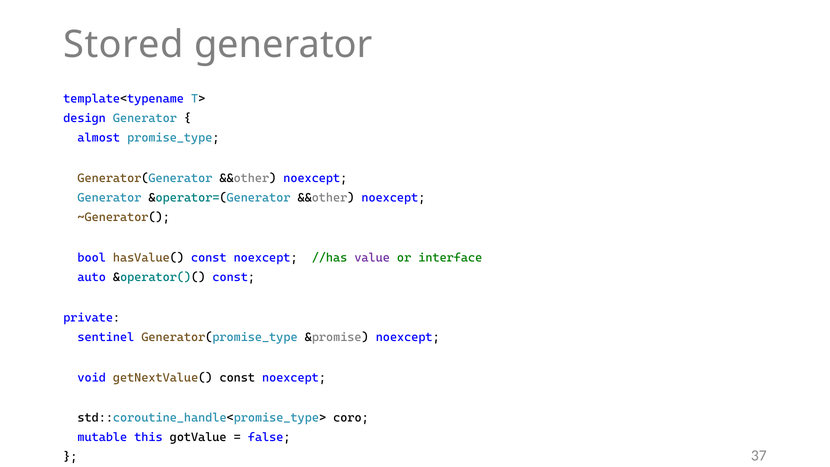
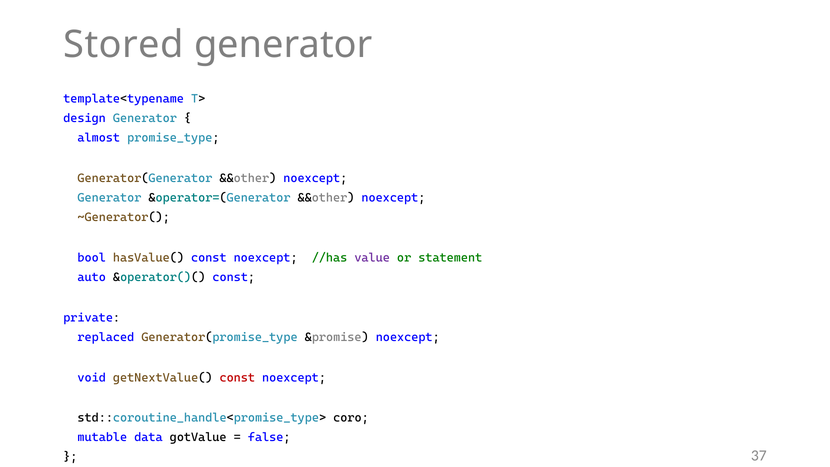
interface: interface -> statement (450, 258)
sentinel: sentinel -> replaced (106, 337)
const colour: black -> red (237, 377)
this: this -> data (148, 437)
